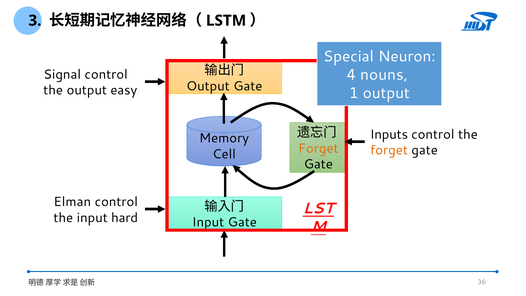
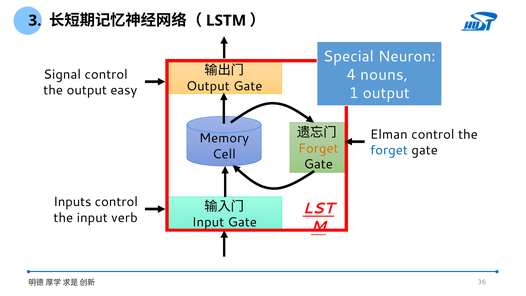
Inputs: Inputs -> Elman (389, 134)
forget colour: orange -> blue (389, 150)
Elman: Elman -> Inputs (72, 202)
hard: hard -> verb (124, 218)
